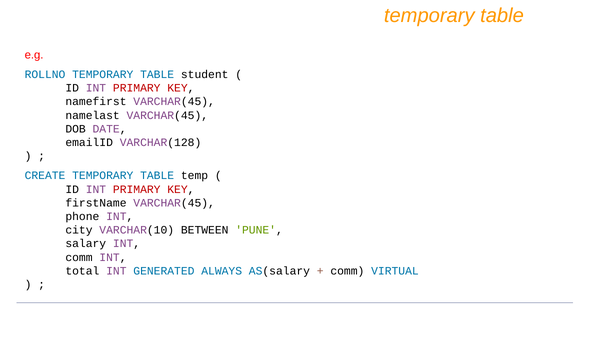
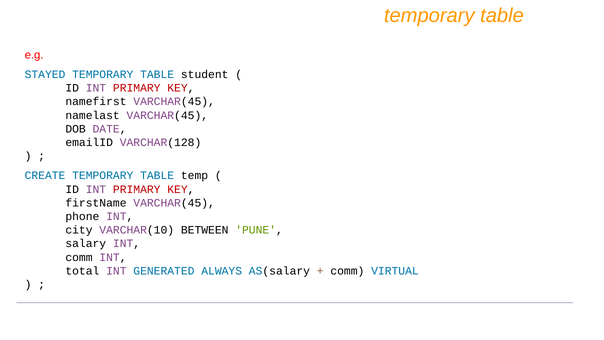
ROLLNO: ROLLNO -> STAYED (45, 74)
